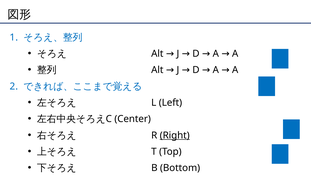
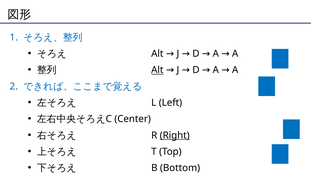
Alt underline: none -> present (157, 70)
